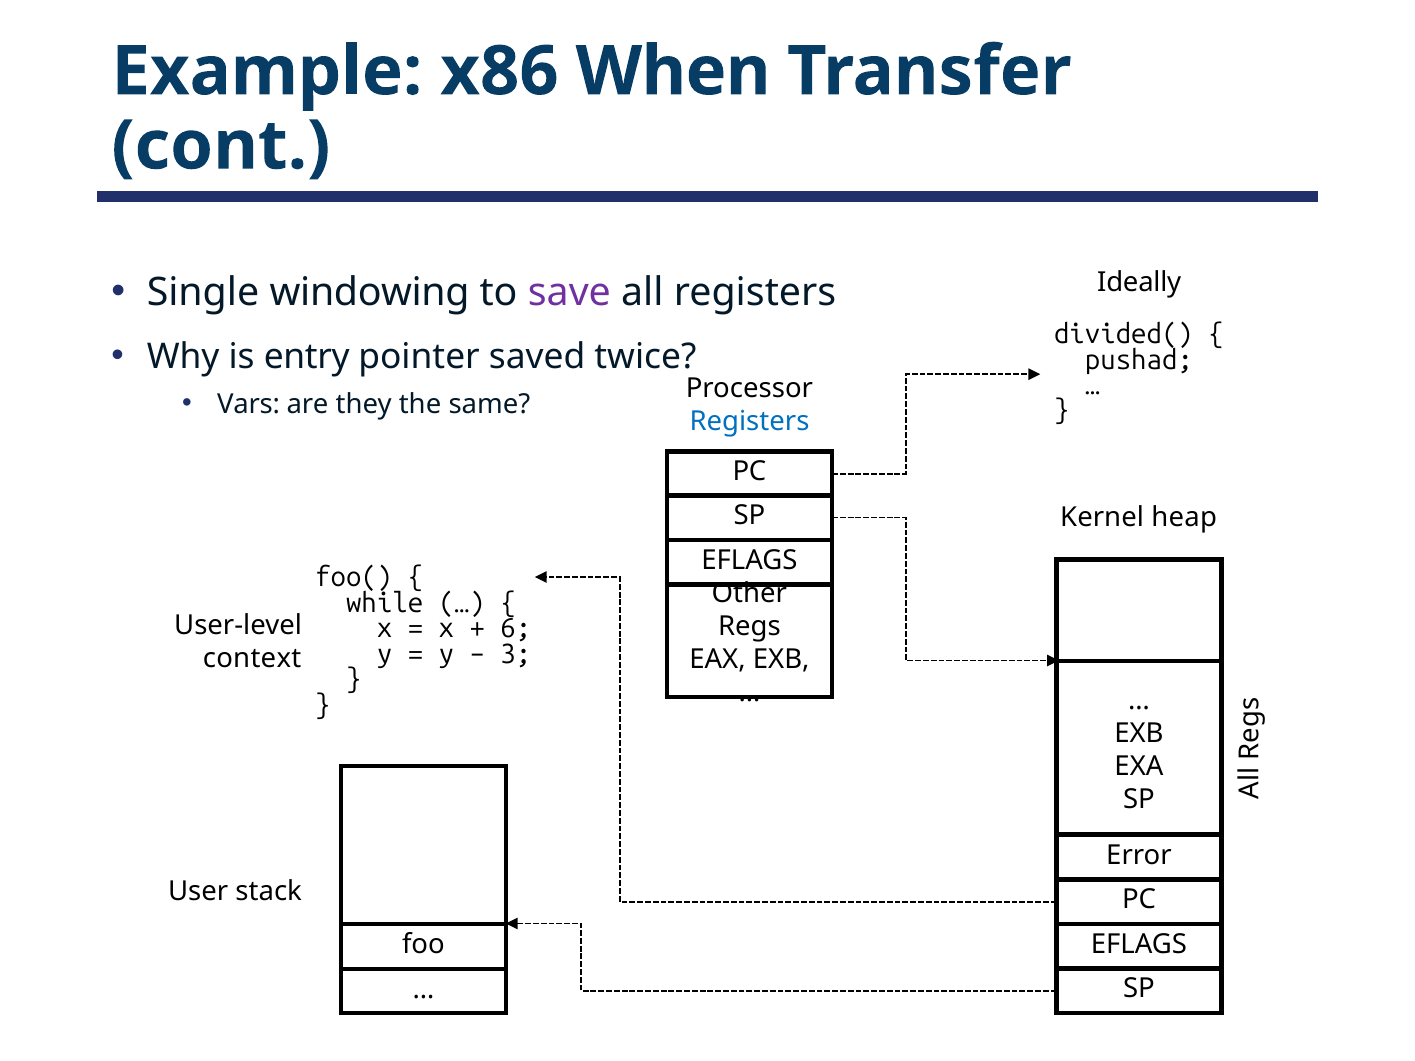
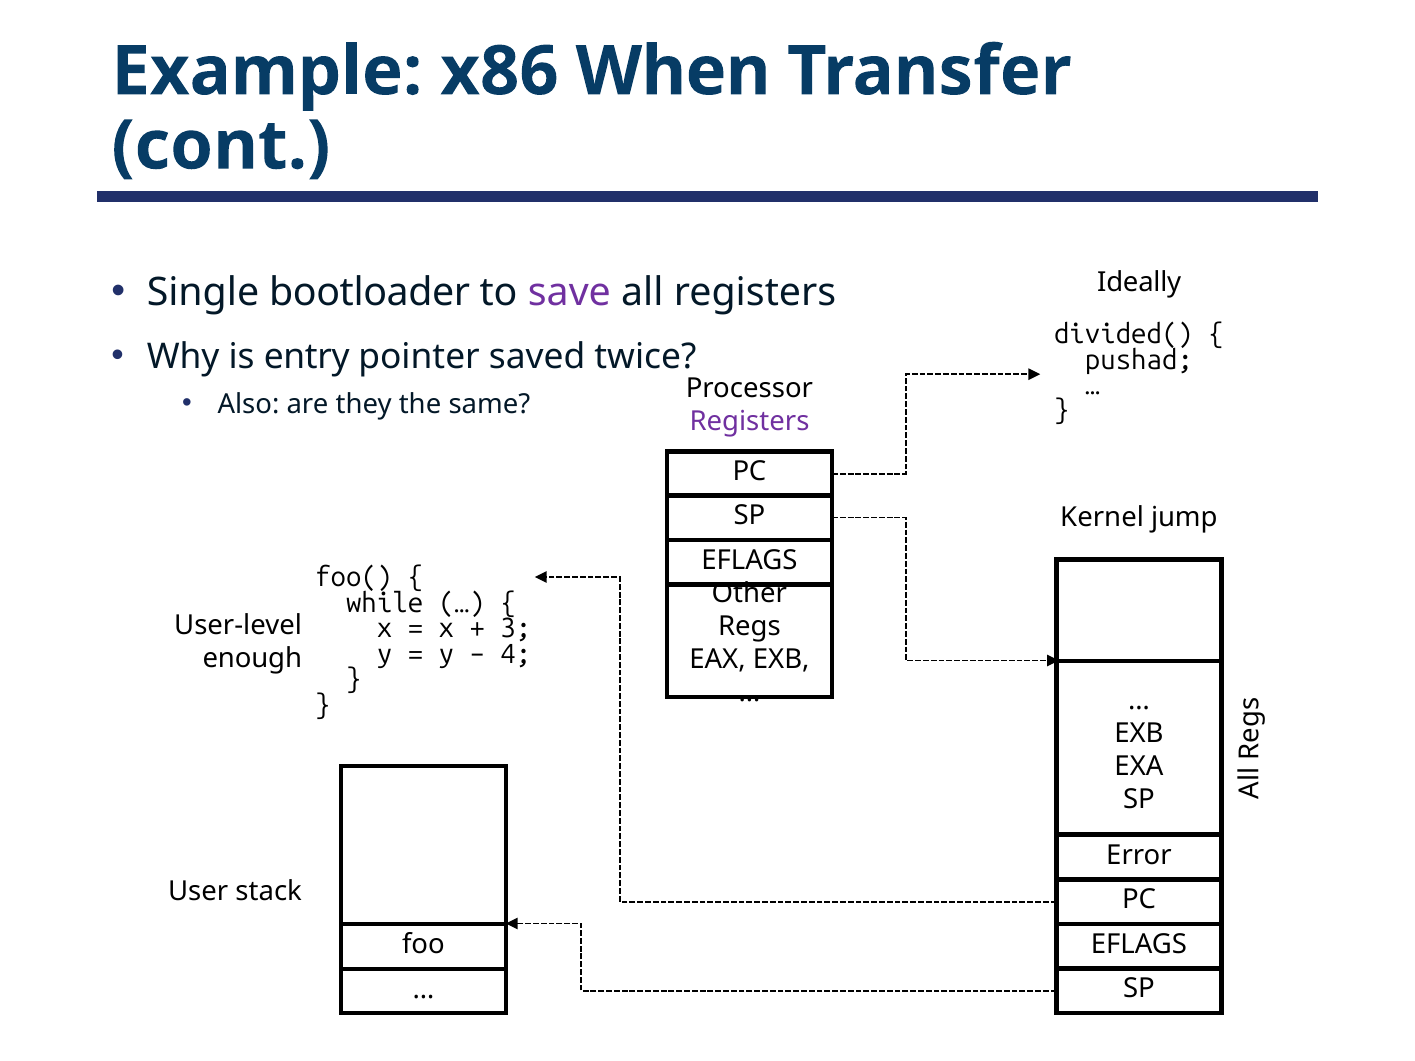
windowing: windowing -> bootloader (370, 293)
Vars: Vars -> Also (248, 404)
Registers colour: blue -> purple (749, 421)
heap: heap -> jump (1184, 518)
6: 6 -> 3 (516, 629)
3: 3 -> 4 (516, 654)
context: context -> enough (252, 659)
